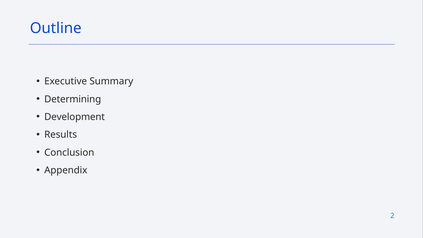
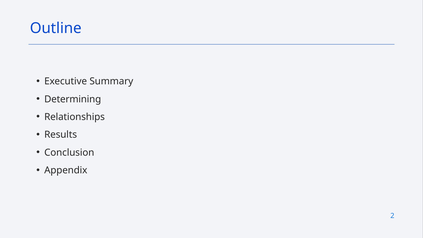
Development: Development -> Relationships (75, 117)
